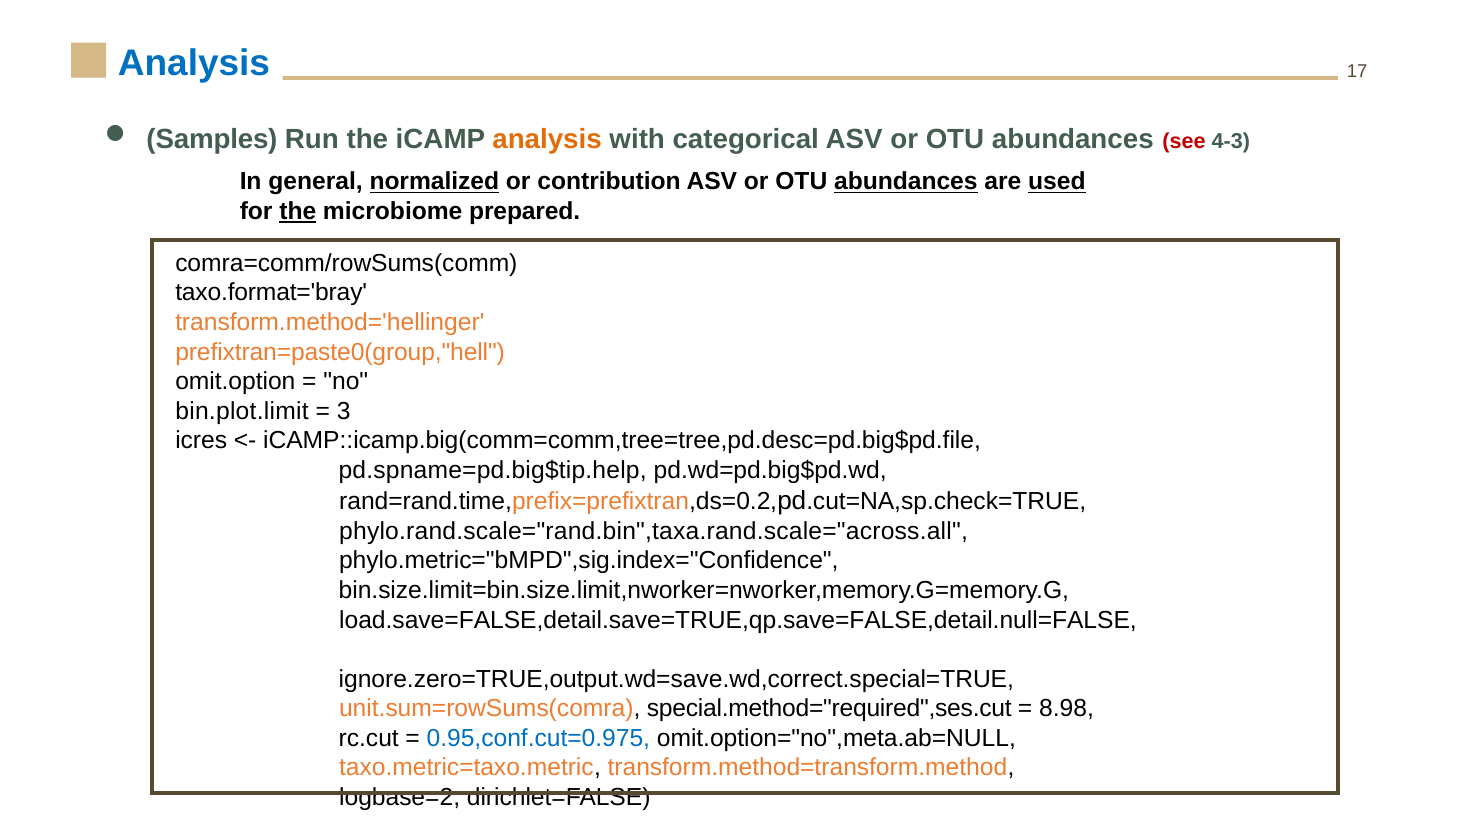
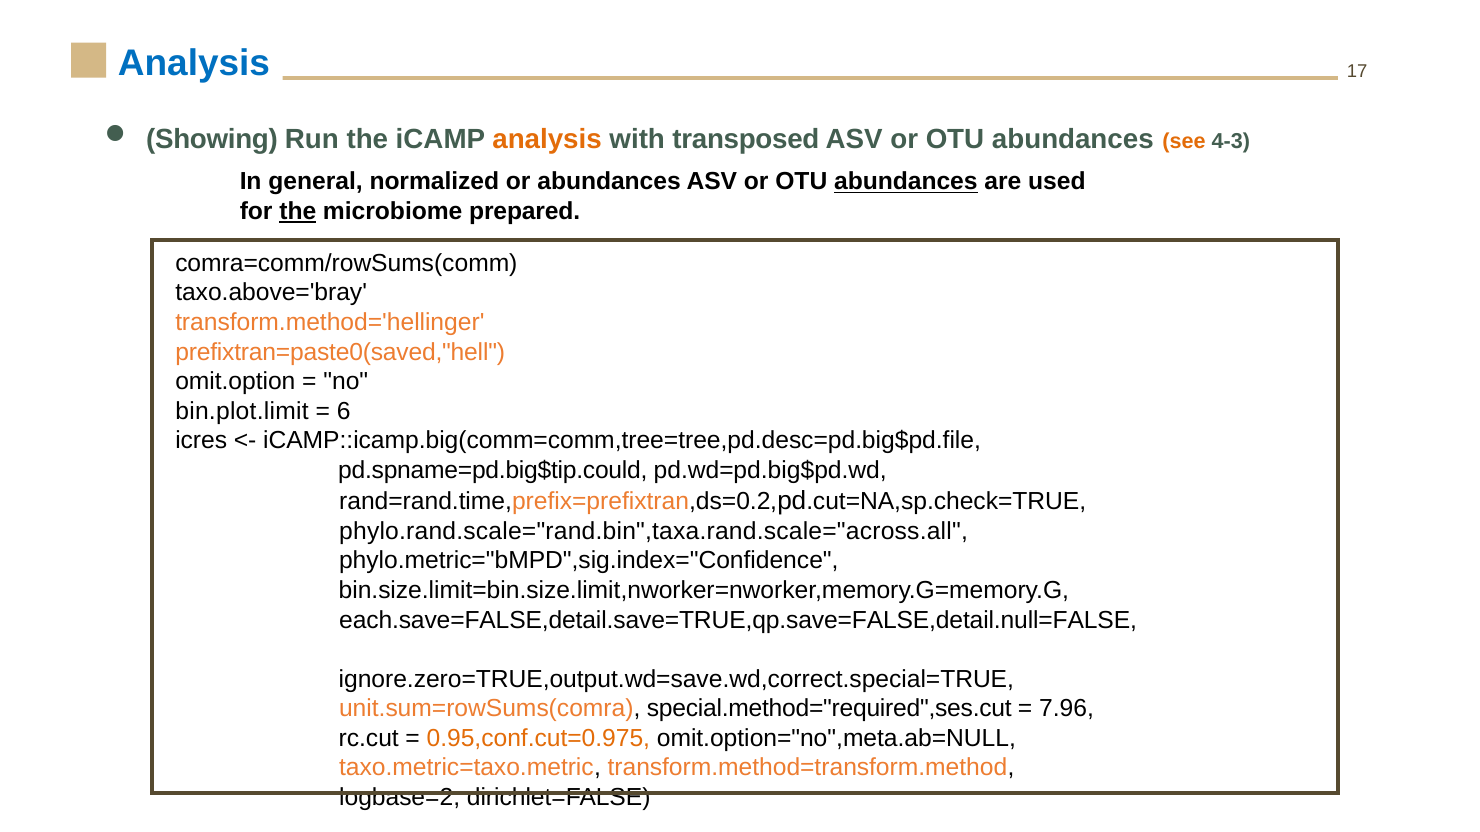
Samples: Samples -> Showing (212, 139)
categorical: categorical -> transposed (746, 139)
see colour: red -> orange (1184, 141)
normalized underline: present -> none (434, 182)
or contribution: contribution -> abundances (609, 182)
used underline: present -> none (1057, 182)
taxo.format='bray: taxo.format='bray -> taxo.above='bray (271, 293)
prefixtran=paste0(group,"hell: prefixtran=paste0(group,"hell -> prefixtran=paste0(saved,"hell (340, 352)
3: 3 -> 6 (344, 411)
pd.spname=pd.big$tip.help: pd.spname=pd.big$tip.help -> pd.spname=pd.big$tip.could (493, 471)
load.save=FALSE,detail.save=TRUE,qp.save=FALSE,detail.null=FALSE: load.save=FALSE,detail.save=TRUE,qp.save=FALSE,detail.null=FALSE -> each.save=FALSE,detail.save=TRUE,qp.save=FALSE,detail.null=FALSE (738, 620)
8.98: 8.98 -> 7.96 (1066, 709)
0.95,conf.cut=0.975 colour: blue -> orange (538, 739)
